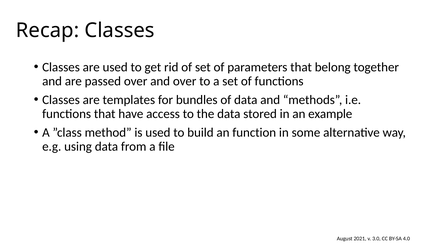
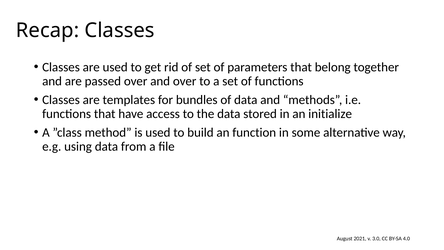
example: example -> initialize (330, 114)
